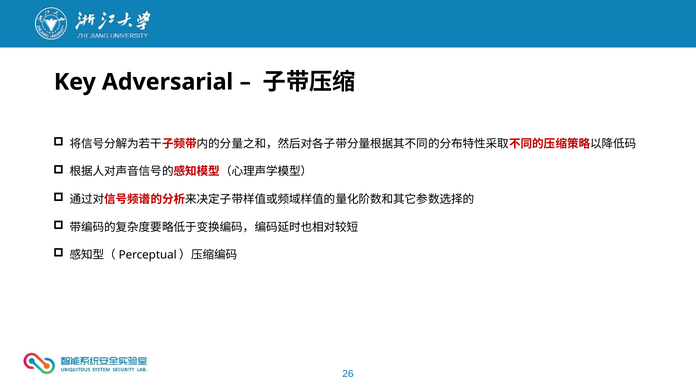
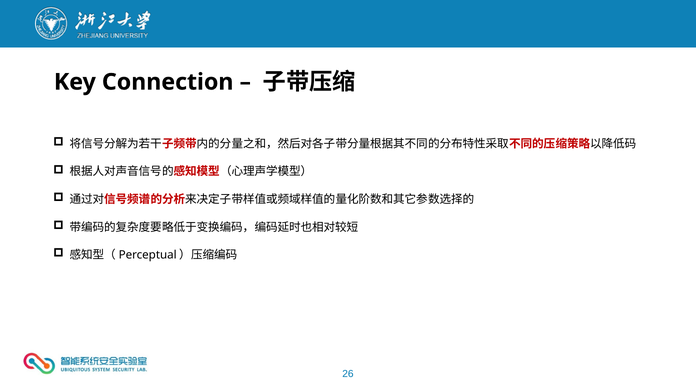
Adversarial: Adversarial -> Connection (168, 82)
